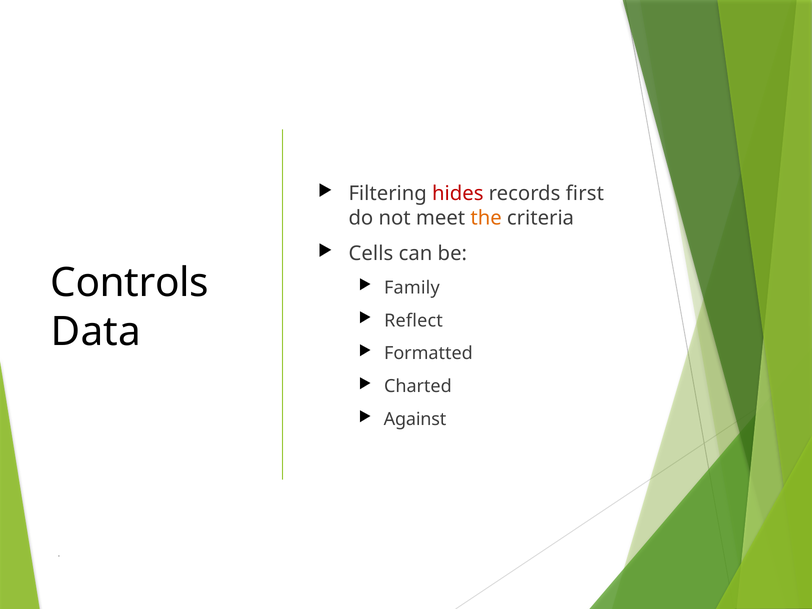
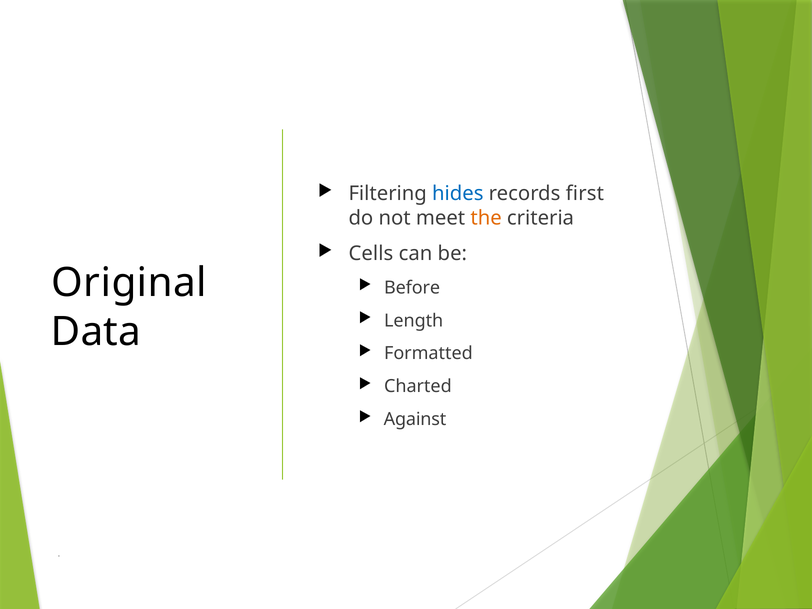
hides colour: red -> blue (458, 194)
Controls: Controls -> Original (129, 283)
Family: Family -> Before (412, 288)
Reflect: Reflect -> Length (414, 321)
